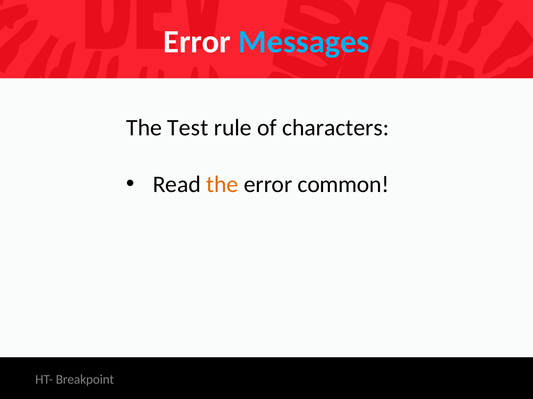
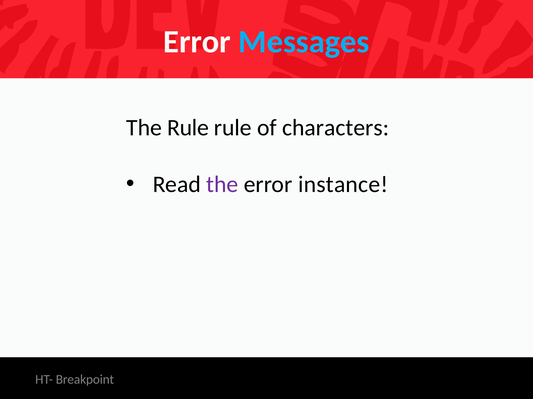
The Test: Test -> Rule (188, 128)
the colour: orange -> purple (222, 185)
common: common -> instance (343, 185)
